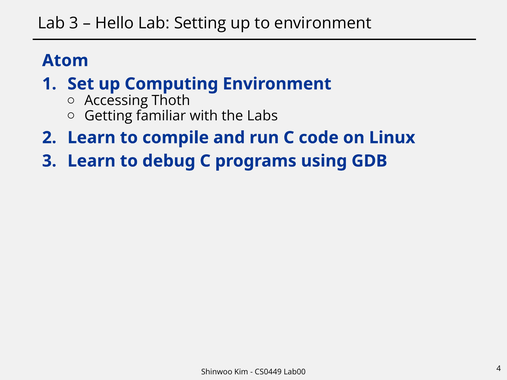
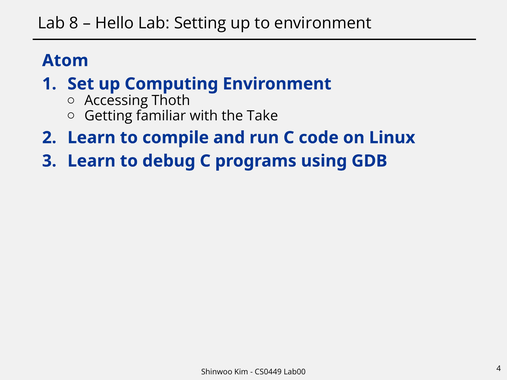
Lab 3: 3 -> 8 (74, 23)
Labs: Labs -> Take (262, 116)
